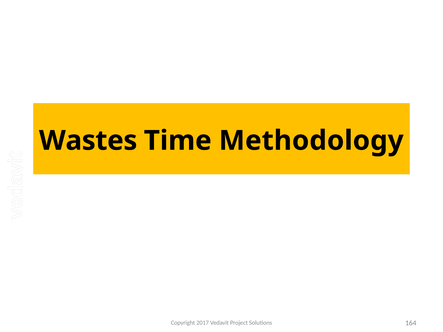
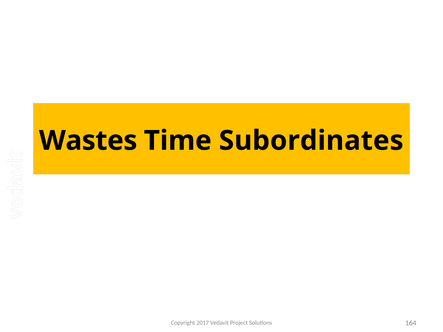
Methodology: Methodology -> Subordinates (311, 141)
